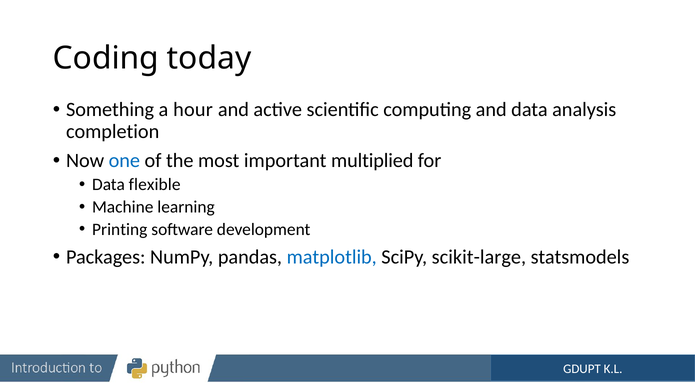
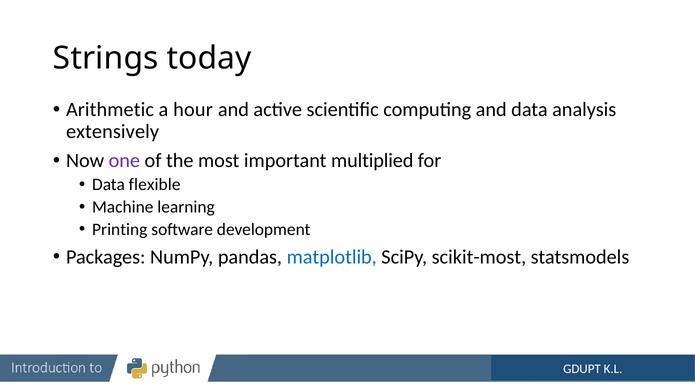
Coding: Coding -> Strings (106, 58)
Something: Something -> Arithmetic (110, 110)
completion: completion -> extensively (113, 132)
one colour: blue -> purple (124, 161)
scikit-large: scikit-large -> scikit-most (479, 257)
